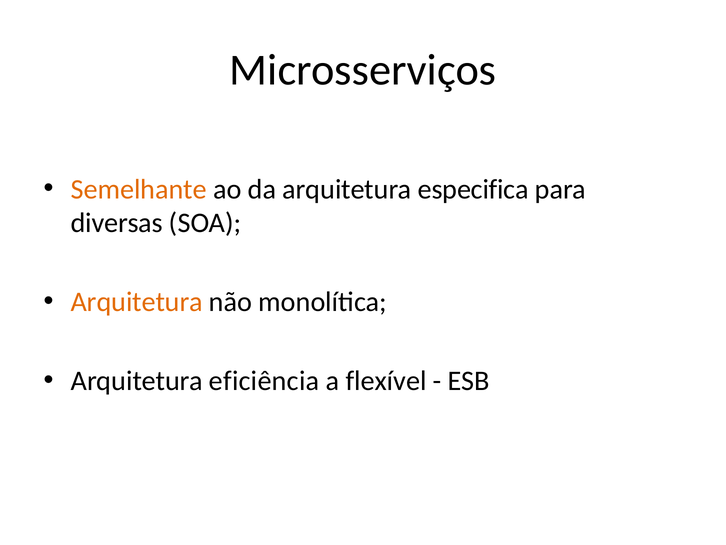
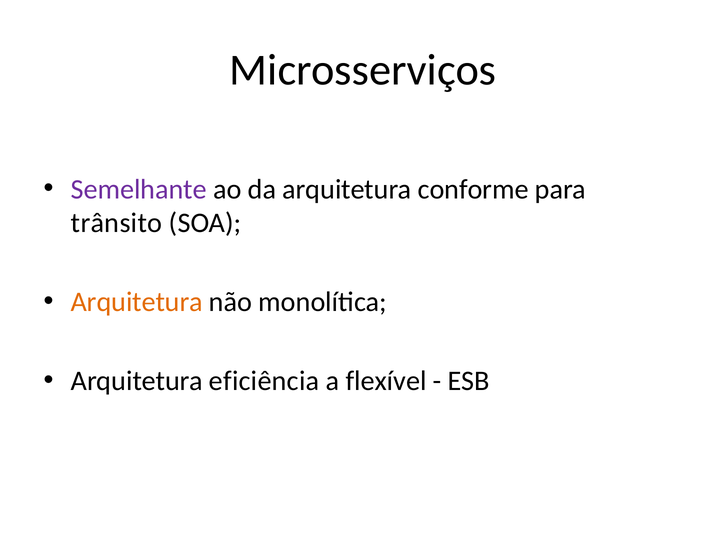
Semelhante colour: orange -> purple (139, 189)
especifica: especifica -> conforme (473, 189)
diversas: diversas -> trânsito (117, 223)
